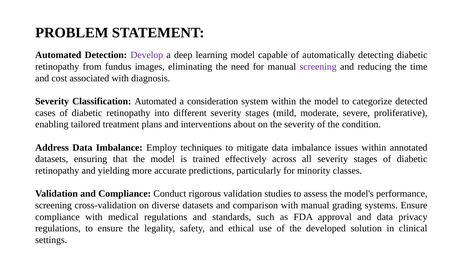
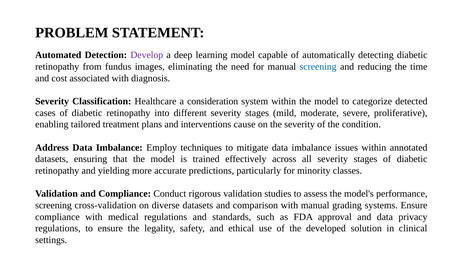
screening colour: purple -> blue (318, 67)
Classification Automated: Automated -> Healthcare (155, 101)
about: about -> cause (245, 125)
